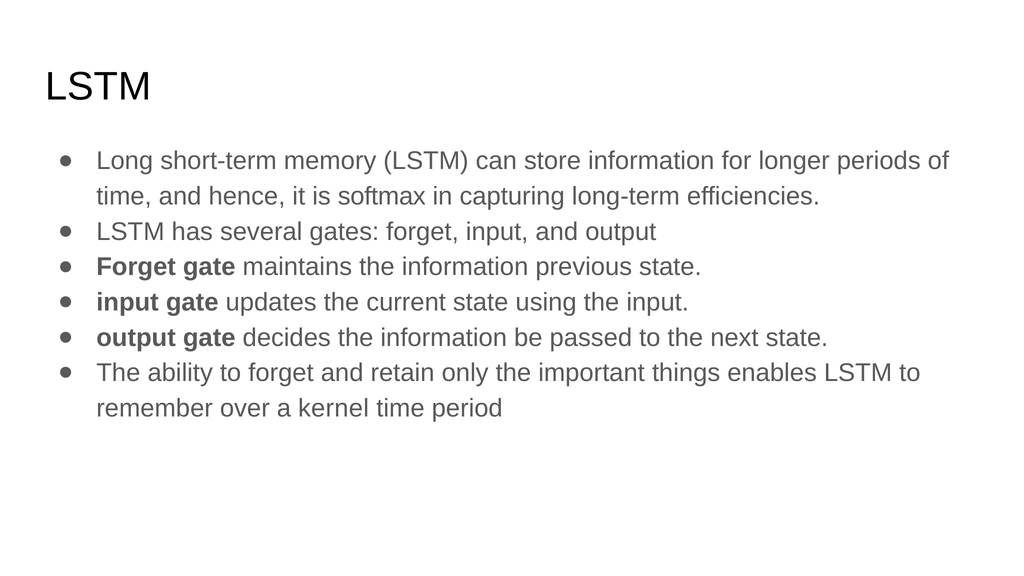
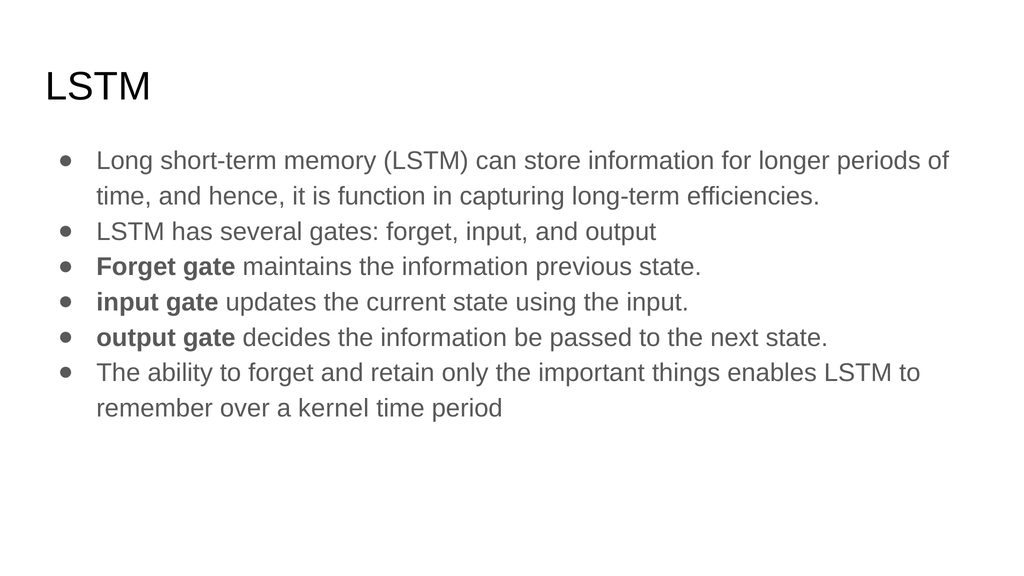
softmax: softmax -> function (382, 196)
